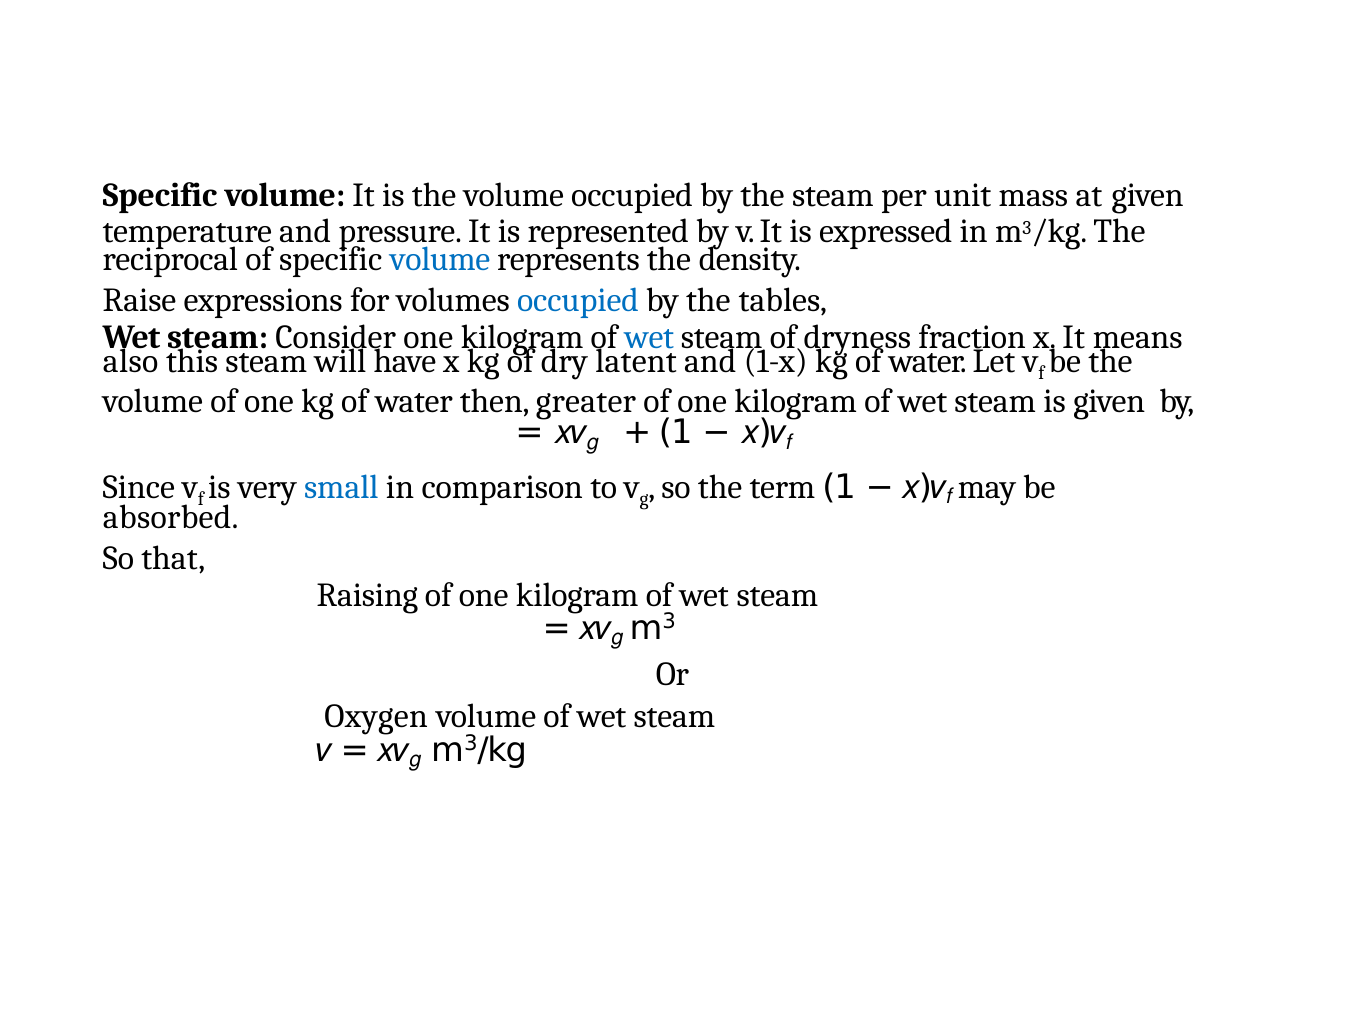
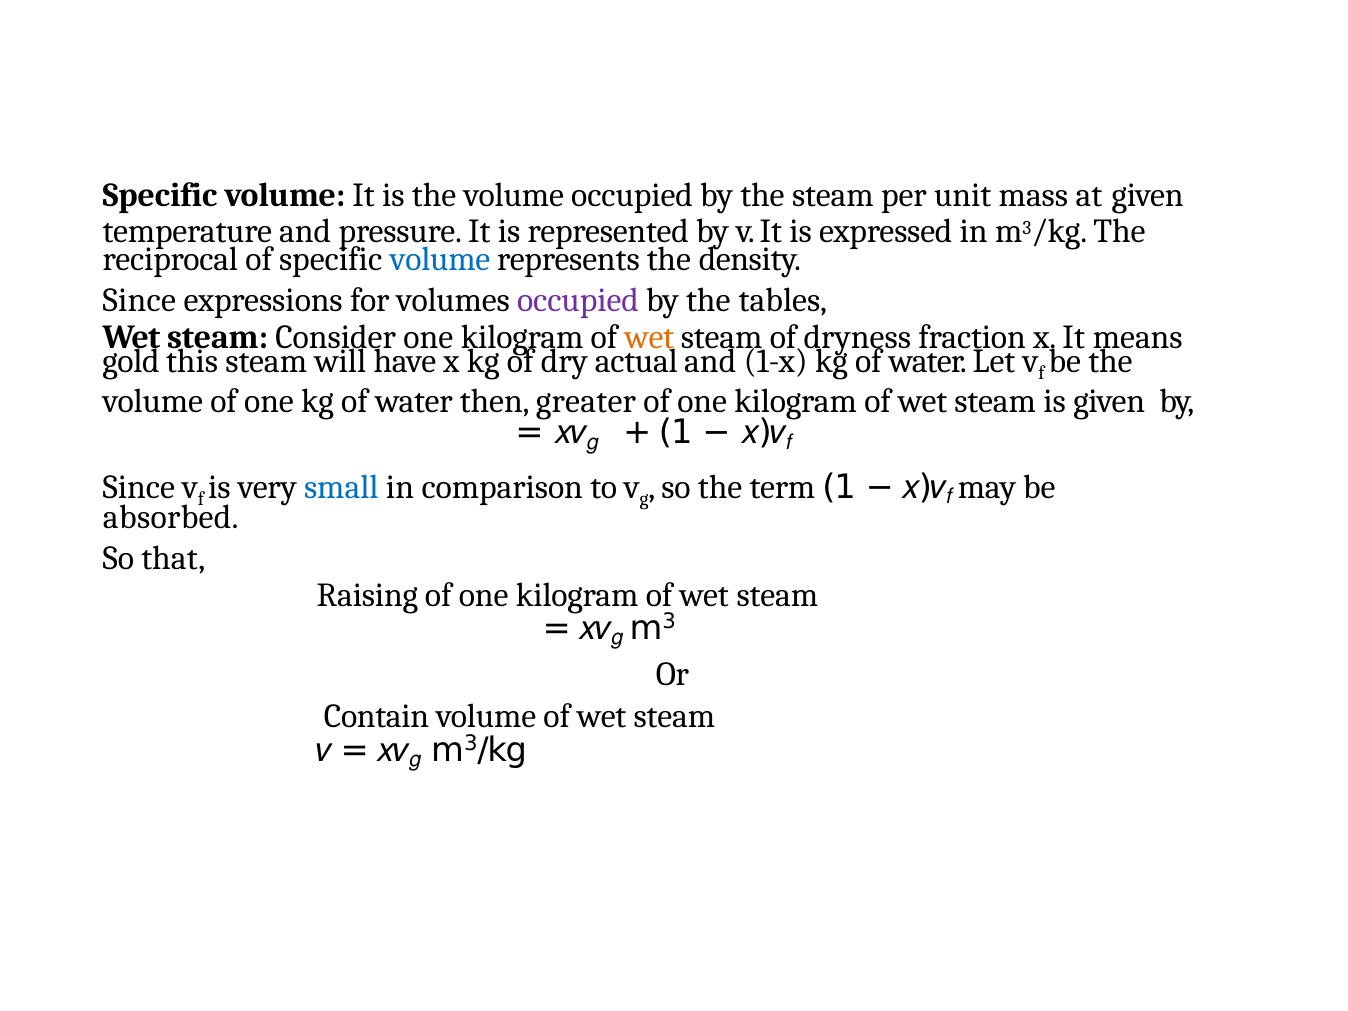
Raise: Raise -> Since (139, 301)
occupied colour: blue -> purple (578, 301)
wet colour: blue -> orange (649, 337)
also: also -> gold (131, 362)
latent: latent -> actual (636, 362)
Oxygen: Oxygen -> Contain (377, 716)
